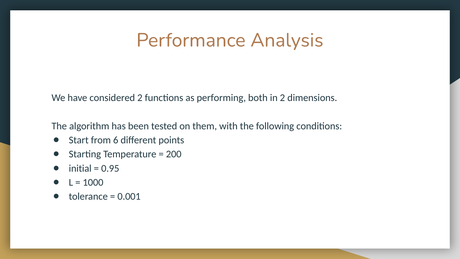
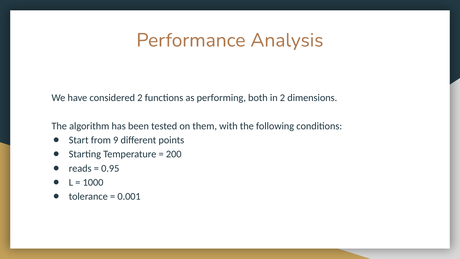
6: 6 -> 9 (116, 140)
initial: initial -> reads (80, 168)
